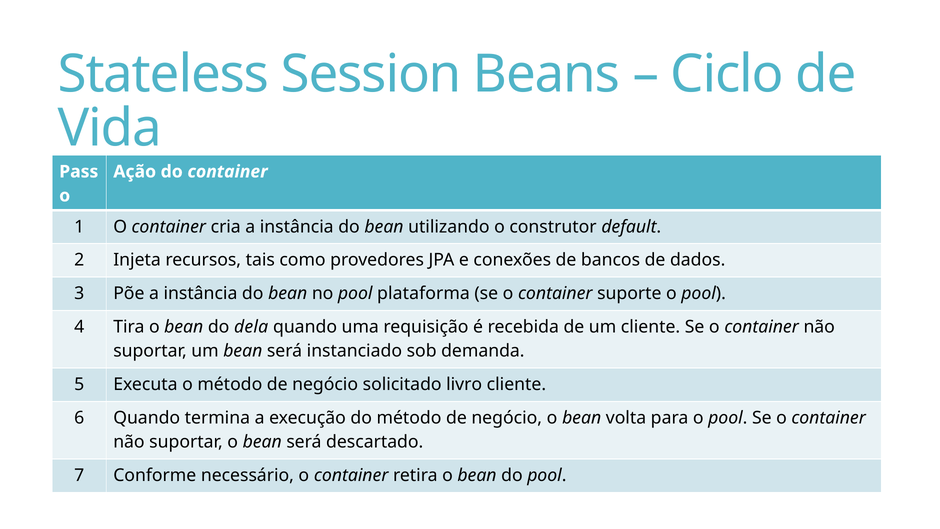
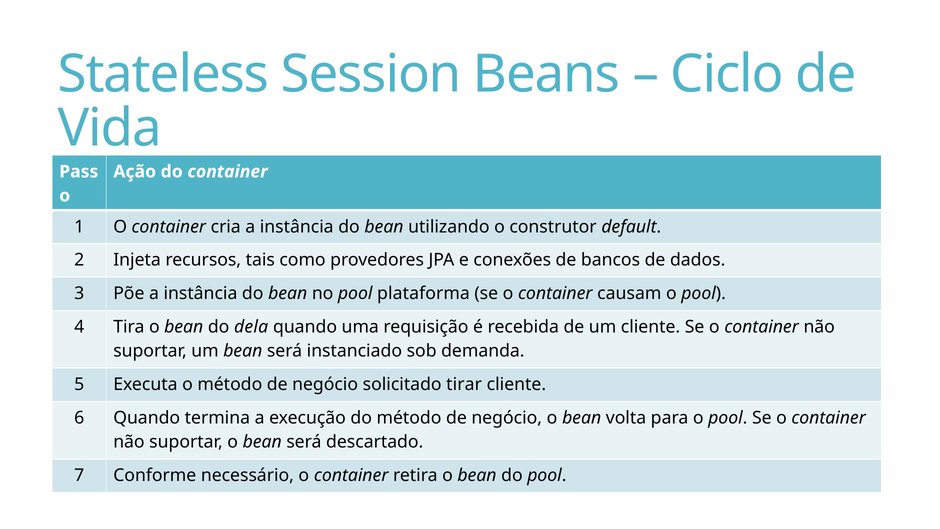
suporte: suporte -> causam (629, 293)
livro: livro -> tirar (464, 384)
